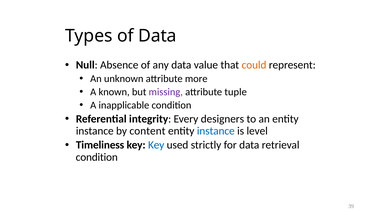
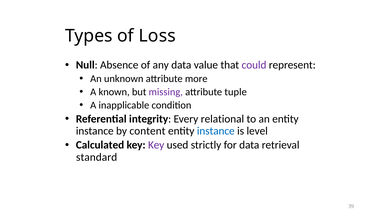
of Data: Data -> Loss (157, 36)
could colour: orange -> purple (254, 65)
designers: designers -> relational (222, 119)
Timeliness: Timeliness -> Calculated (100, 145)
Key colour: blue -> purple (156, 145)
condition: condition -> standard (97, 157)
